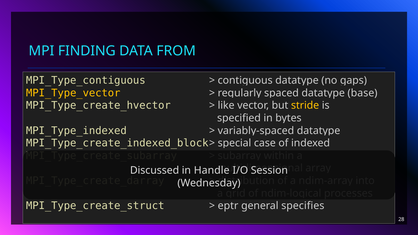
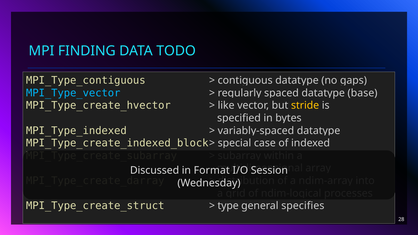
FROM: FROM -> TODO (176, 51)
MPI_Type_vector colour: yellow -> light blue (73, 93)
Handle: Handle -> Format (212, 170)
eptr: eptr -> type (228, 206)
